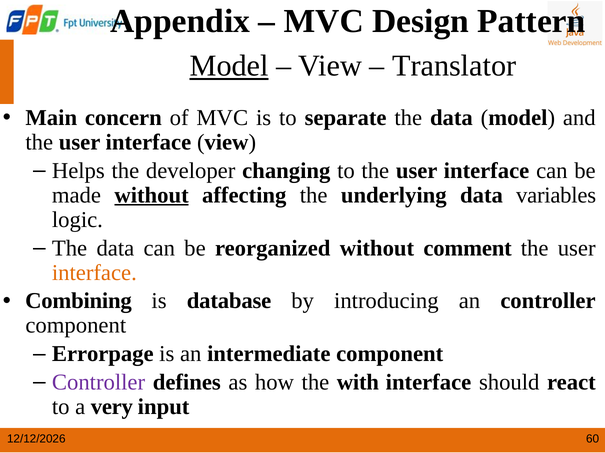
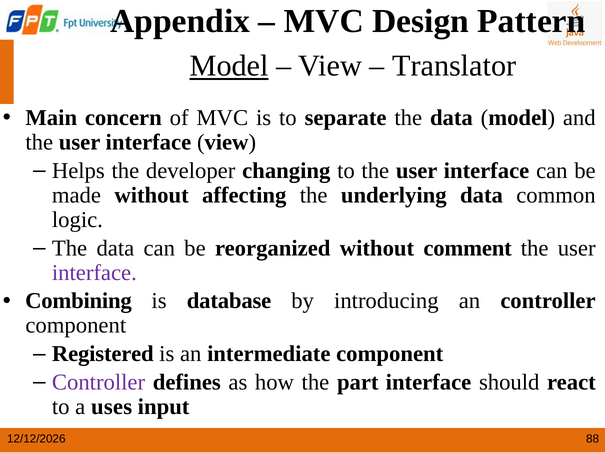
without underline: present -> none (152, 195)
variables: variables -> common (556, 195)
interface colour: orange -> purple (94, 273)
Errorpage: Errorpage -> Registered (103, 354)
with: with -> part (358, 383)
very: very -> uses (112, 407)
60: 60 -> 88 (593, 440)
